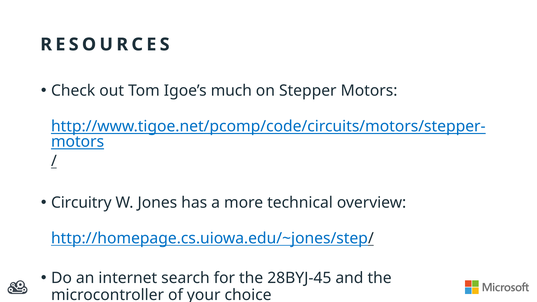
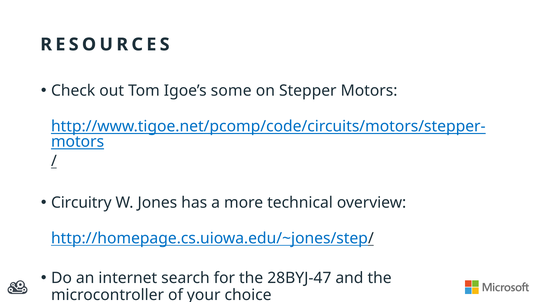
much: much -> some (231, 91)
28BYJ-45: 28BYJ-45 -> 28BYJ-47 (299, 278)
